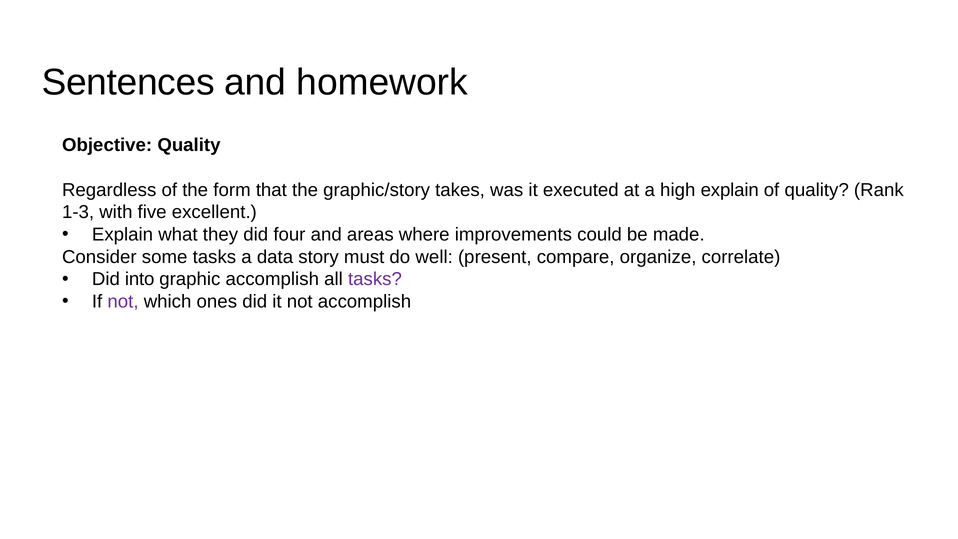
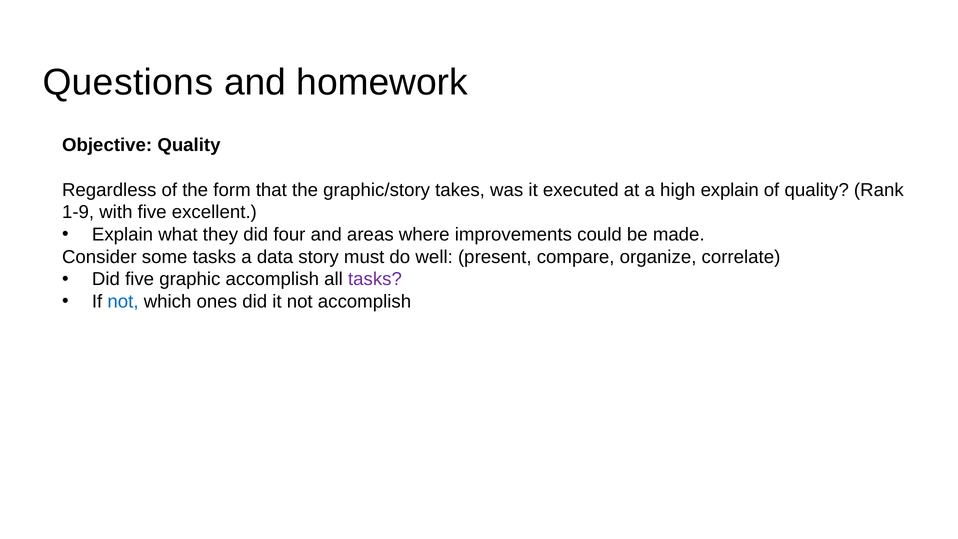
Sentences: Sentences -> Questions (128, 82)
1-3: 1-3 -> 1-9 (78, 212)
Did into: into -> five (140, 279)
not colour: purple -> blue (123, 302)
